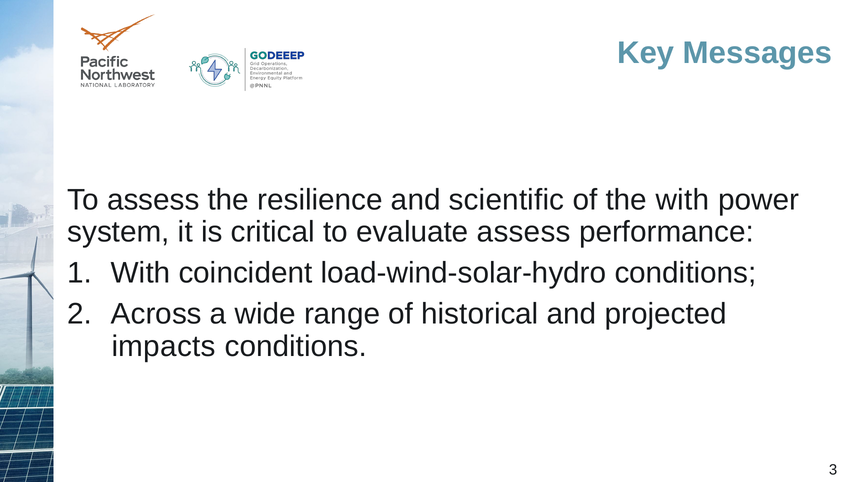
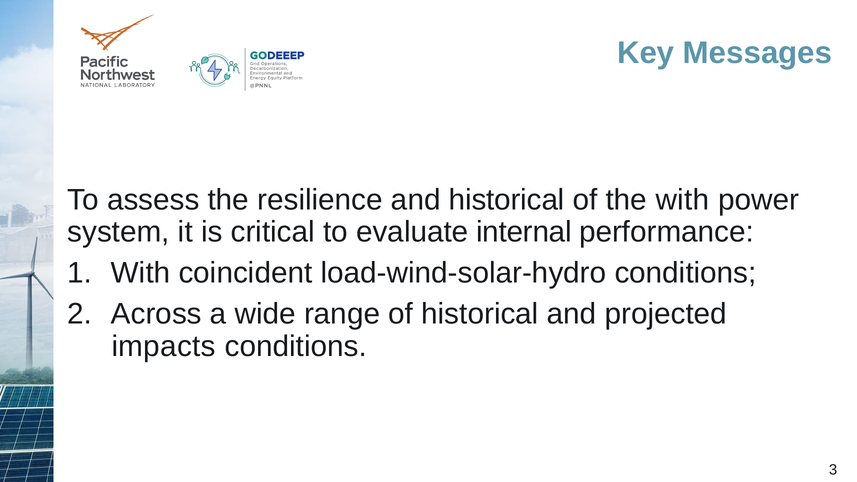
and scientific: scientific -> historical (507, 200)
evaluate assess: assess -> internal (524, 232)
